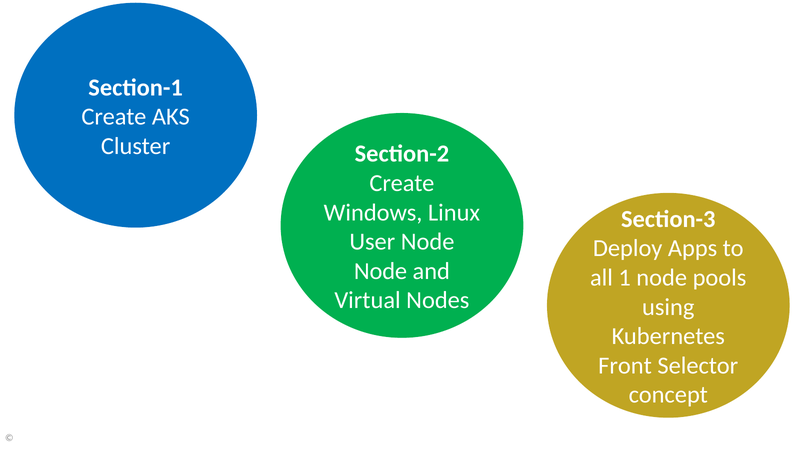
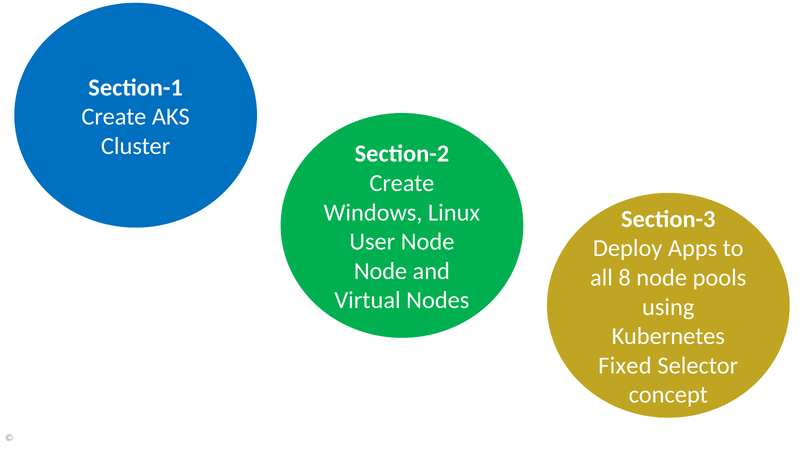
1: 1 -> 8 (625, 278)
Front: Front -> Fixed (625, 366)
